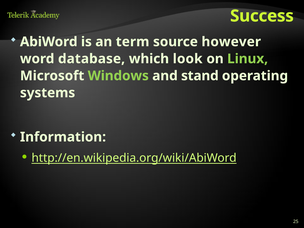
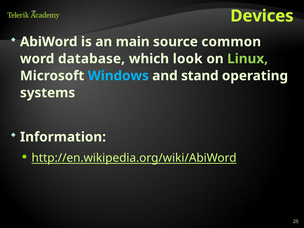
Success: Success -> Devices (262, 16)
term: term -> main (133, 42)
however: however -> common (231, 42)
Windows colour: light green -> light blue (118, 76)
